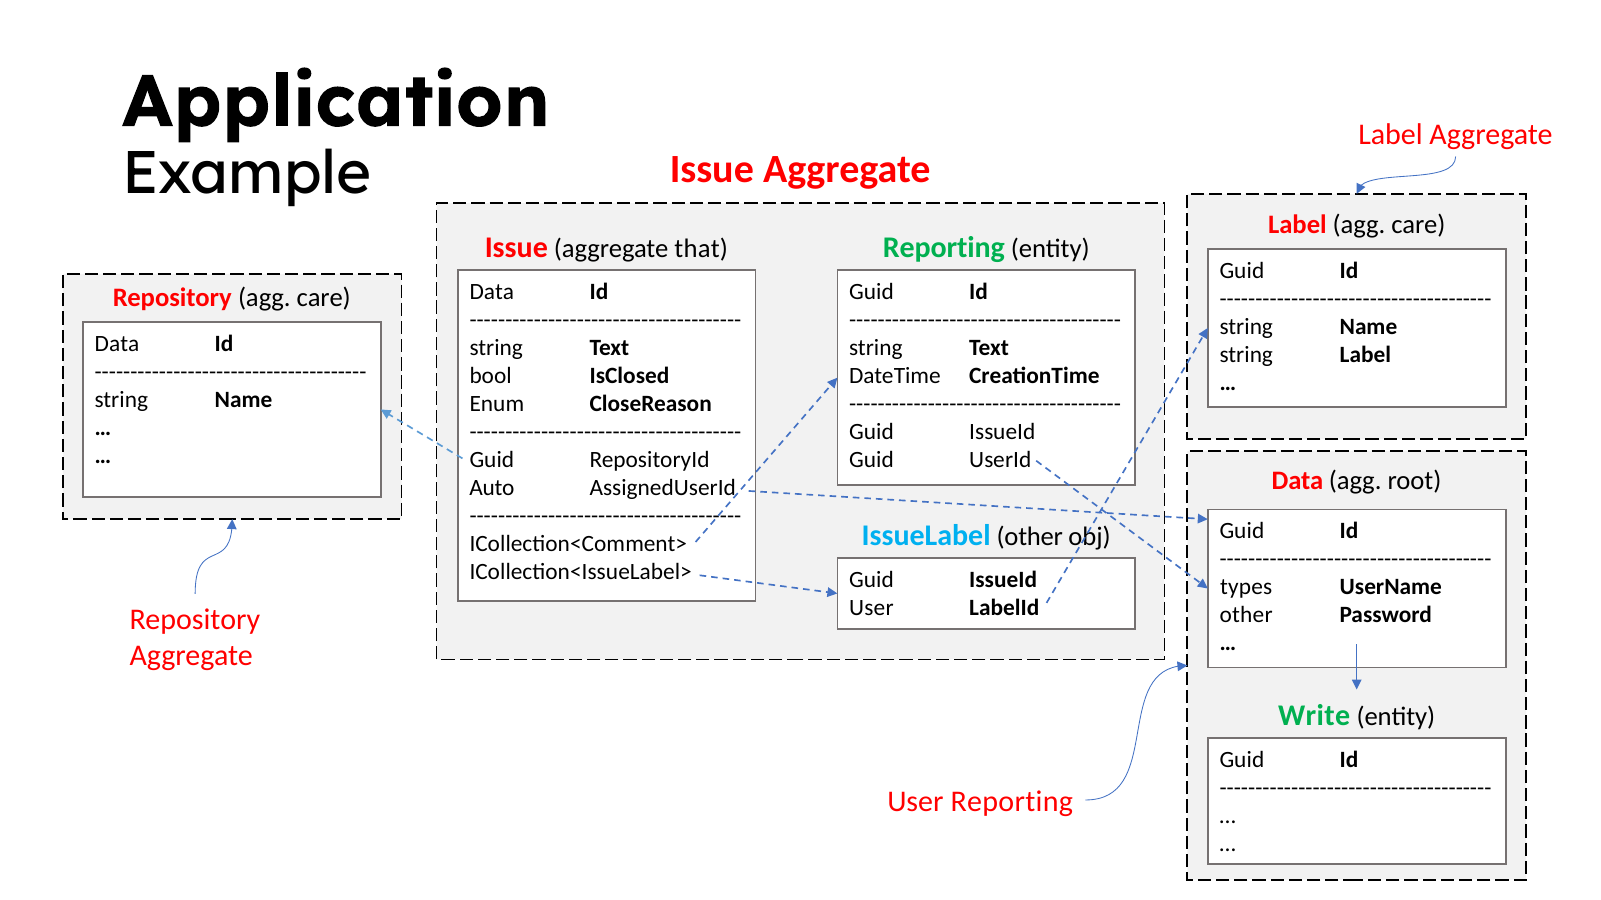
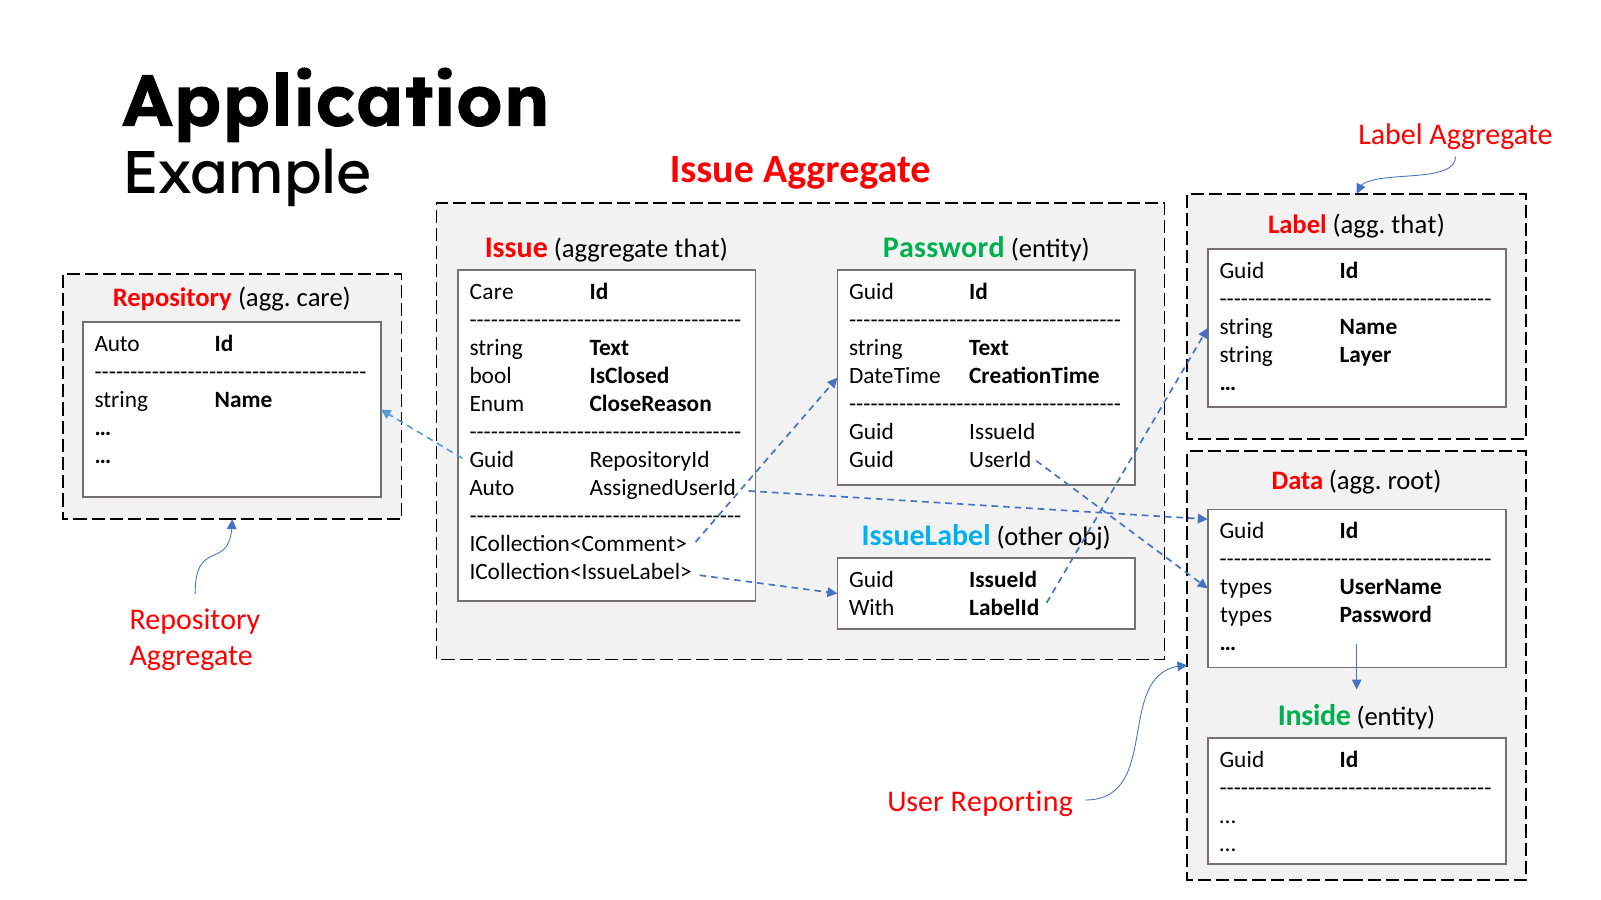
Label agg care: care -> that (1418, 224)
Reporting: Reporting -> Password (944, 248)
Data: Data -> Care (492, 292)
Data: Data -> Auto (117, 344)
string Label: Label -> Layer (1365, 355)
User: User -> With (872, 608)
other: other -> types (1246, 615)
Write: Write -> Inside (1314, 716)
